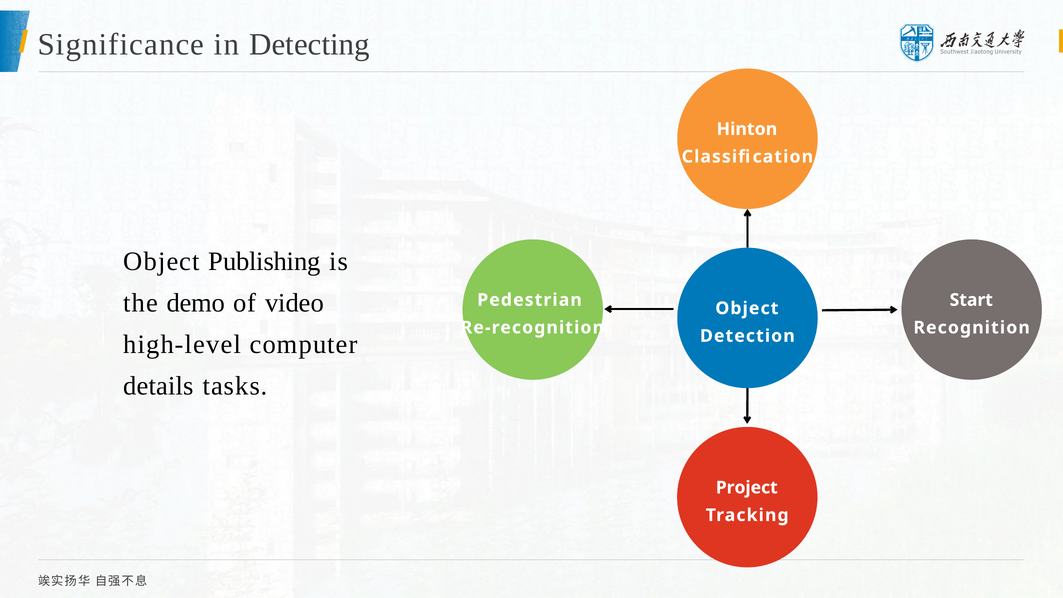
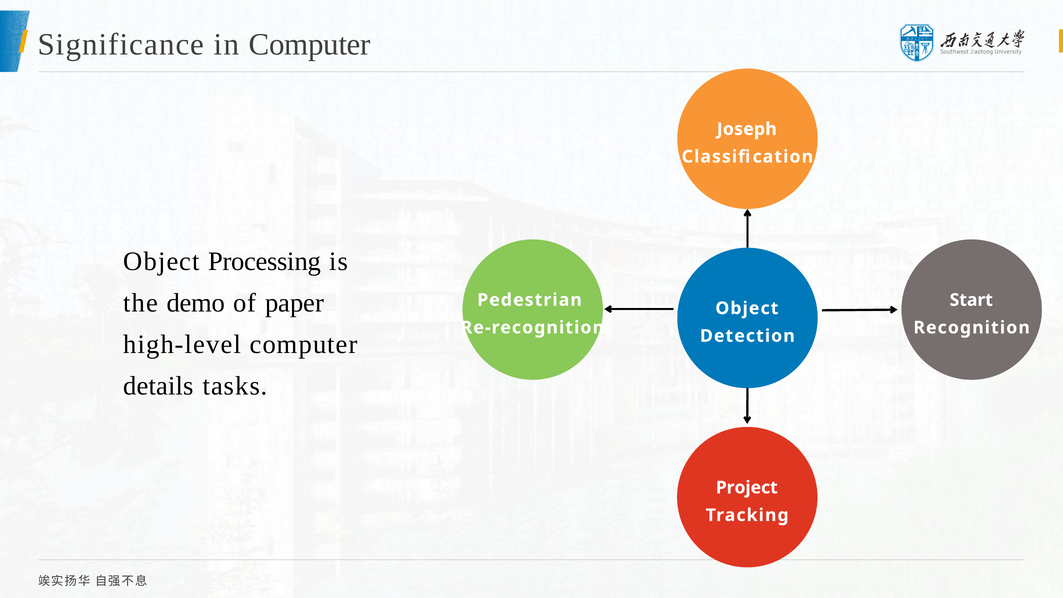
in Detecting: Detecting -> Computer (310, 44)
Hinton: Hinton -> Joseph (747, 129)
Publishing: Publishing -> Processing (265, 262)
video: video -> paper (295, 303)
